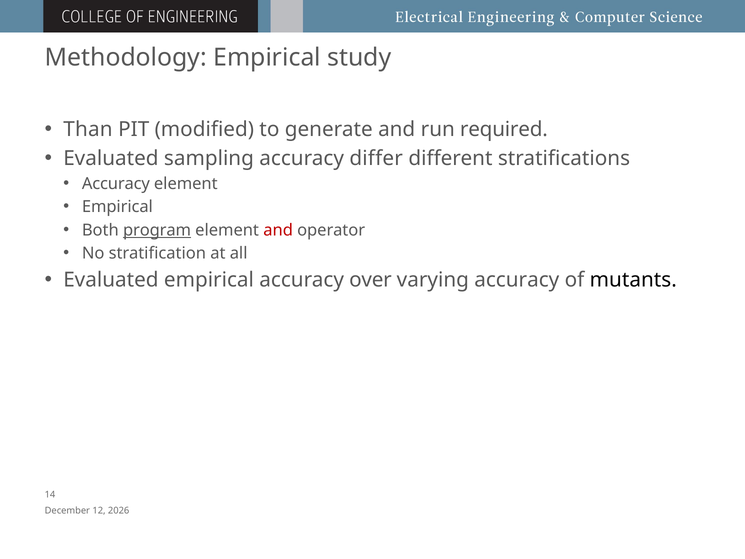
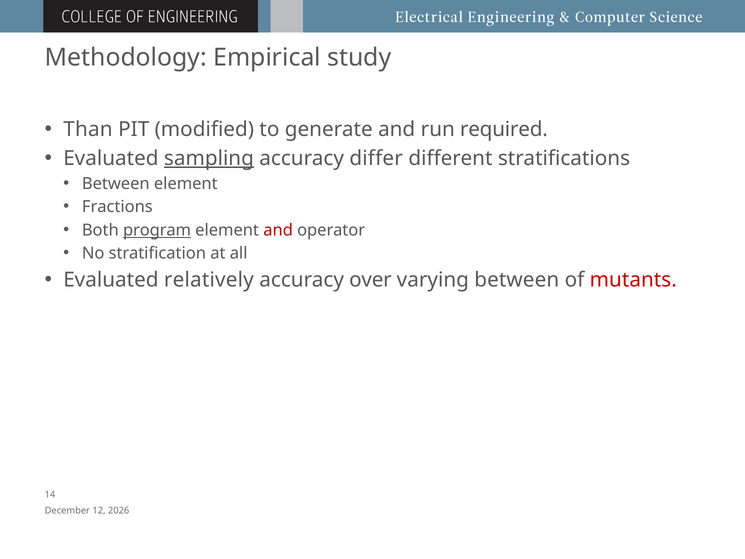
sampling underline: none -> present (209, 158)
Accuracy: Accuracy -> Between (116, 184)
Empirical: Empirical -> Fractions (117, 207)
Evaluated empirical: empirical -> relatively (209, 280)
varying accuracy: accuracy -> between (517, 280)
mutants colour: black -> red (633, 280)
